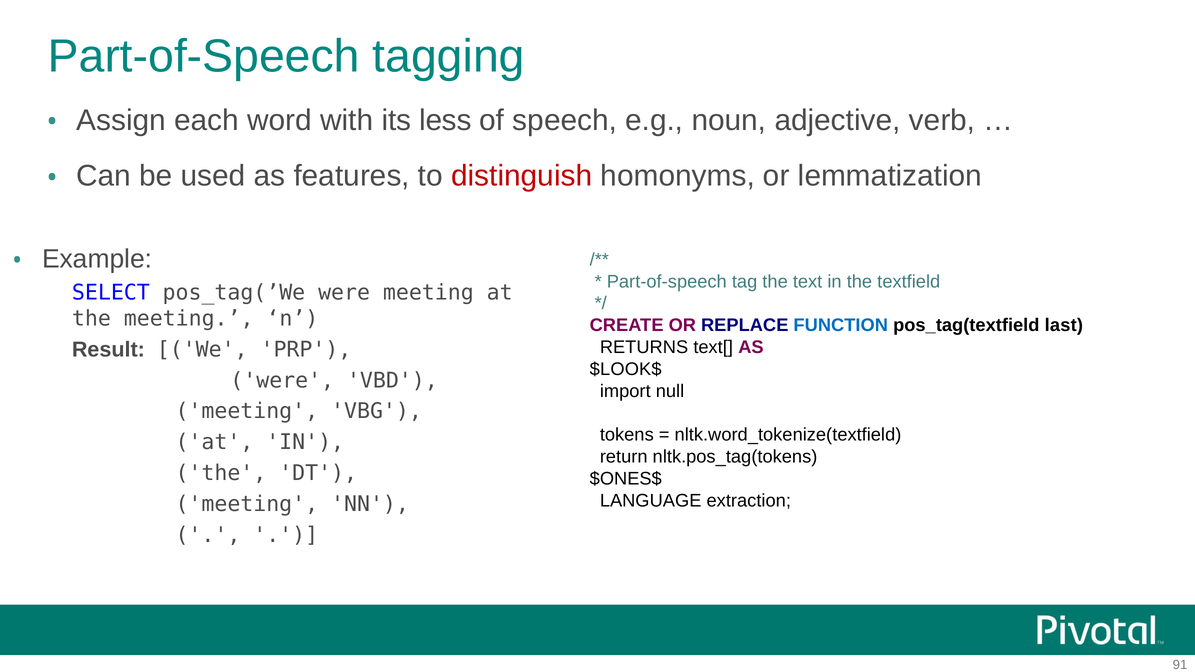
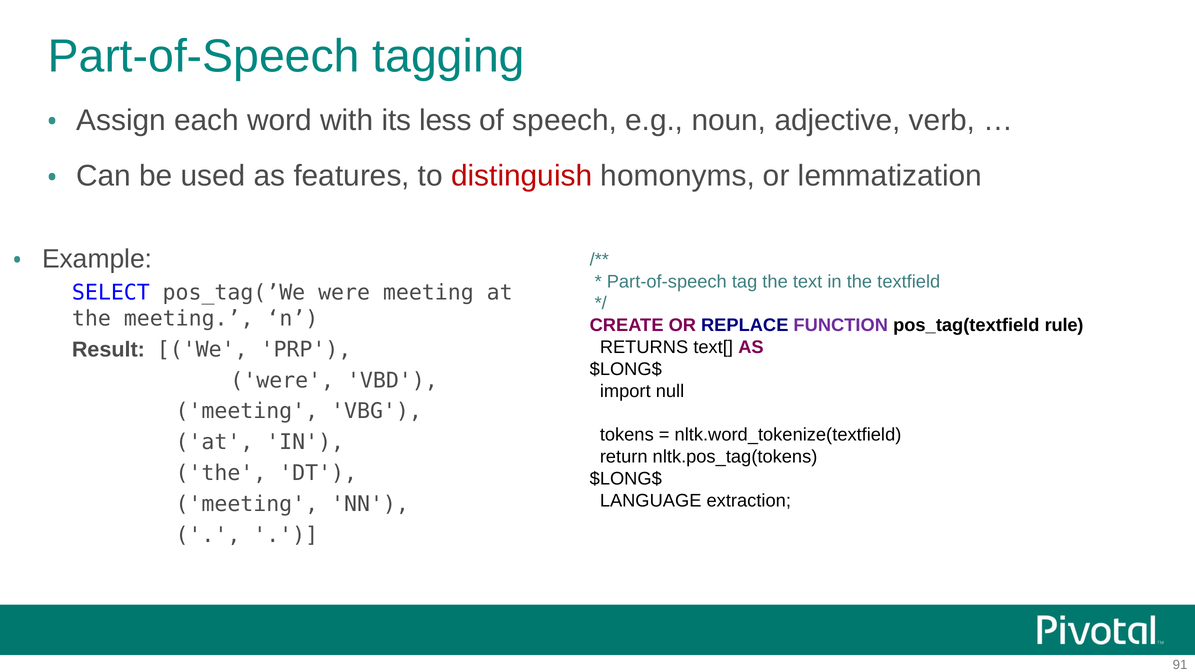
FUNCTION colour: blue -> purple (841, 325)
last: last -> rule (1064, 325)
$LOOK$: $LOOK$ -> $LONG$ (626, 369)
$ONES$: $ONES$ -> $LONG$ (626, 479)
